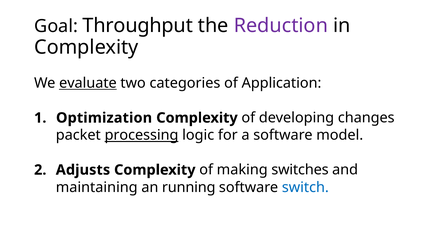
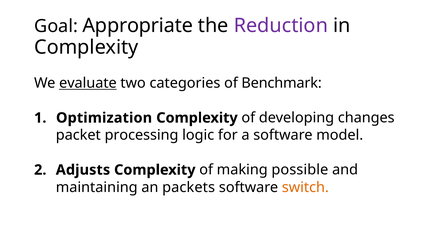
Throughput: Throughput -> Appropriate (138, 26)
Application: Application -> Benchmark (282, 83)
processing underline: present -> none (142, 135)
switches: switches -> possible (300, 170)
running: running -> packets (189, 187)
switch colour: blue -> orange (305, 187)
